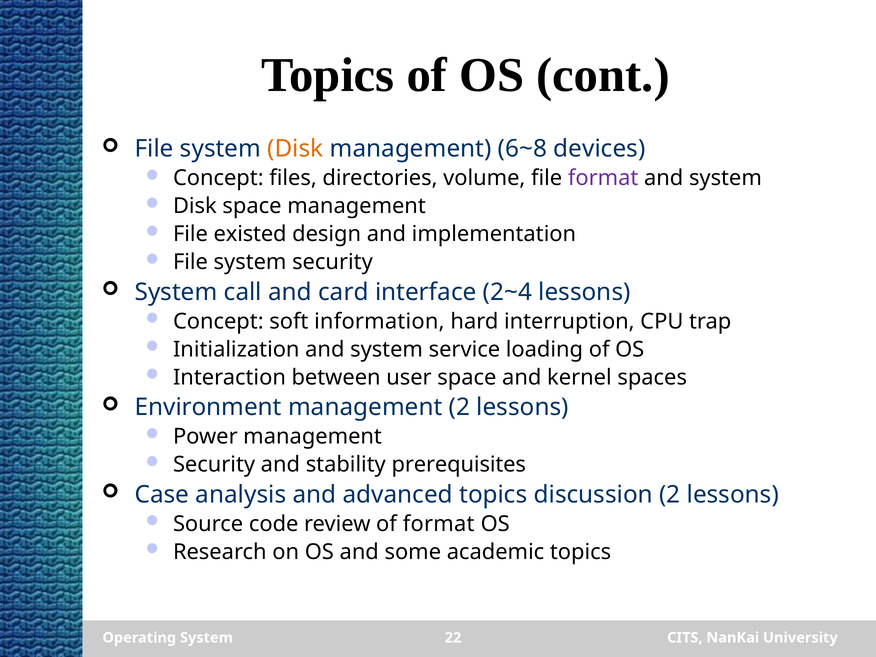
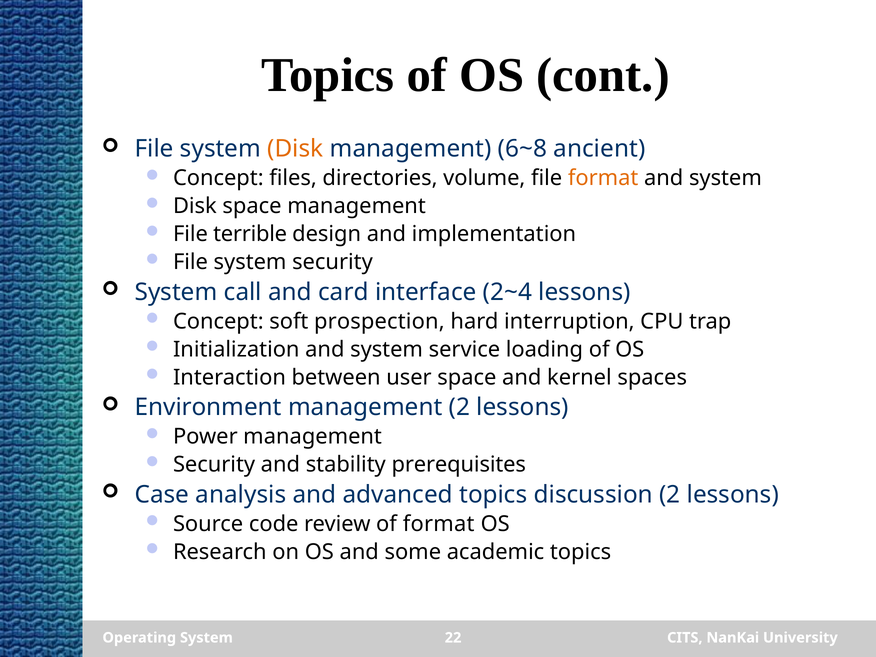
devices: devices -> ancient (599, 149)
format colour: purple -> orange (603, 178)
existed: existed -> terrible (250, 234)
information: information -> prospection (379, 321)
